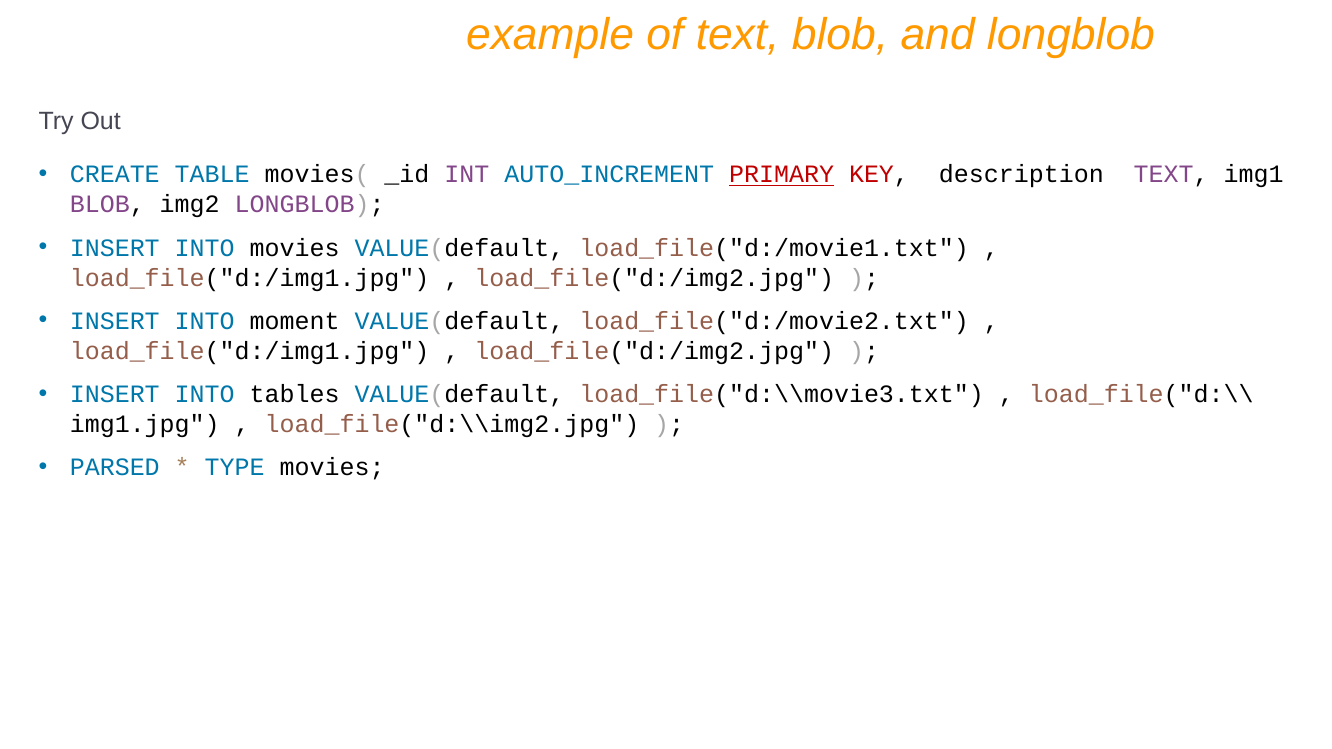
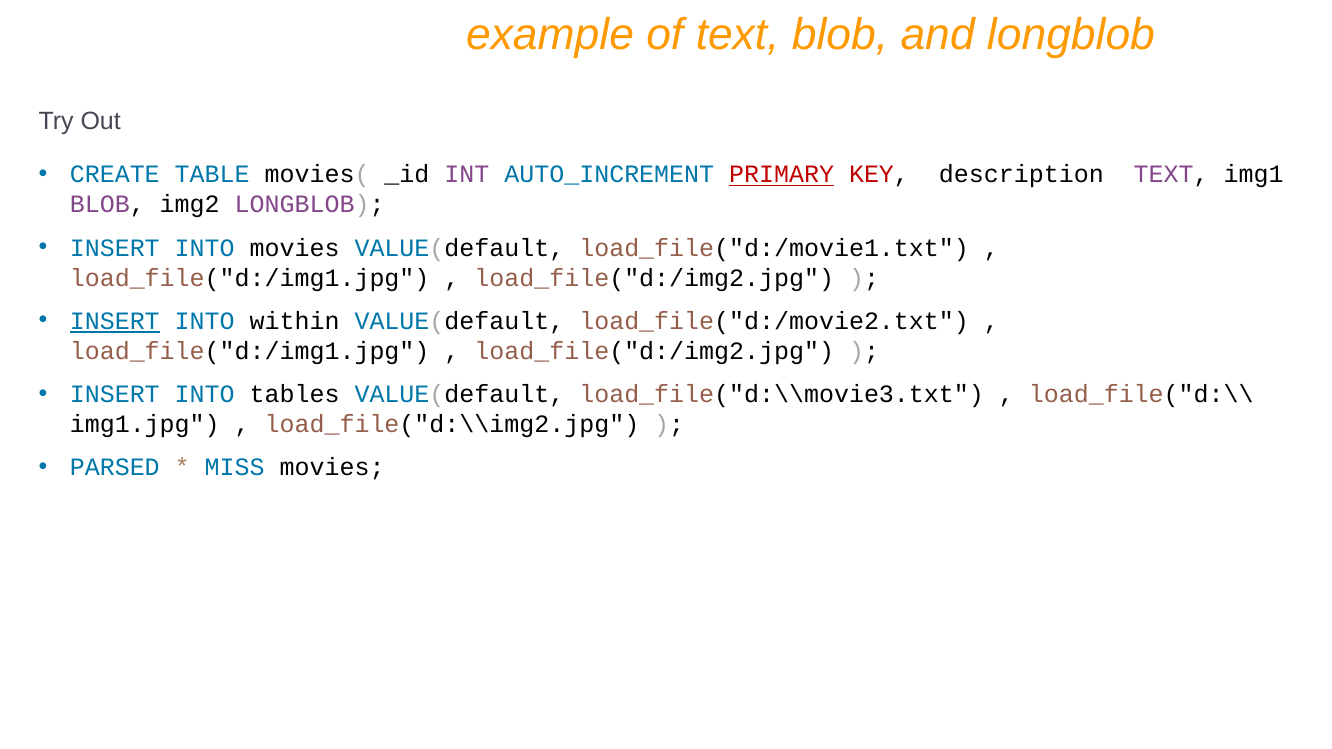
INSERT underline: none -> present (115, 321)
moment: moment -> within (295, 321)
TYPE: TYPE -> MISS (235, 468)
